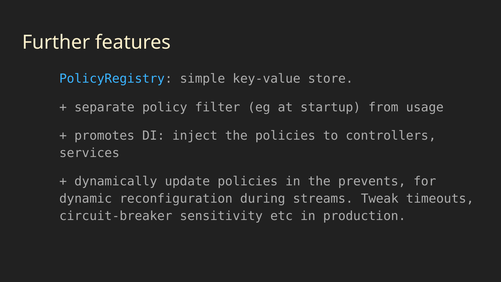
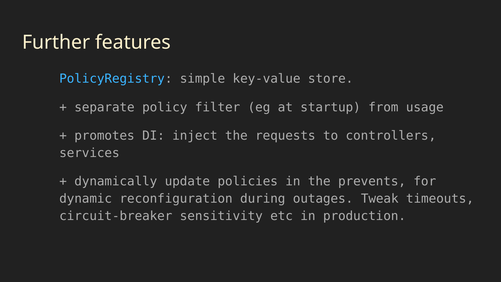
the policies: policies -> requests (285, 136)
streams: streams -> outages (323, 199)
